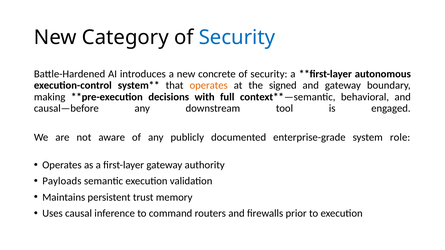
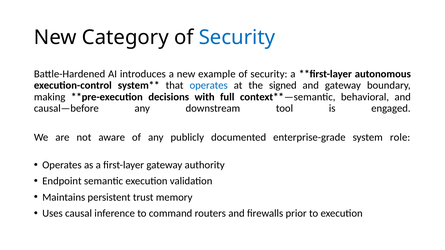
concrete: concrete -> example (217, 74)
operates colour: orange -> blue (209, 86)
Payloads: Payloads -> Endpoint (62, 181)
